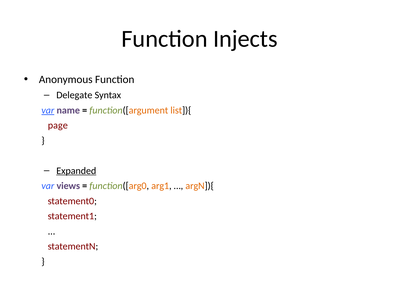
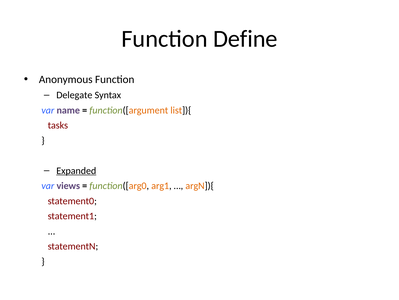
Injects: Injects -> Define (245, 39)
var underline: present -> none (48, 110)
page: page -> tasks (58, 125)
